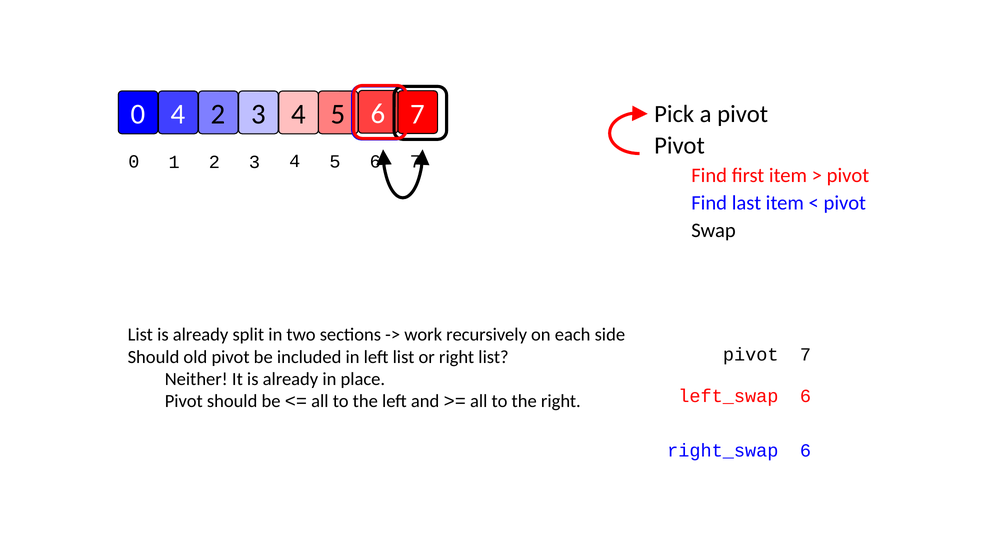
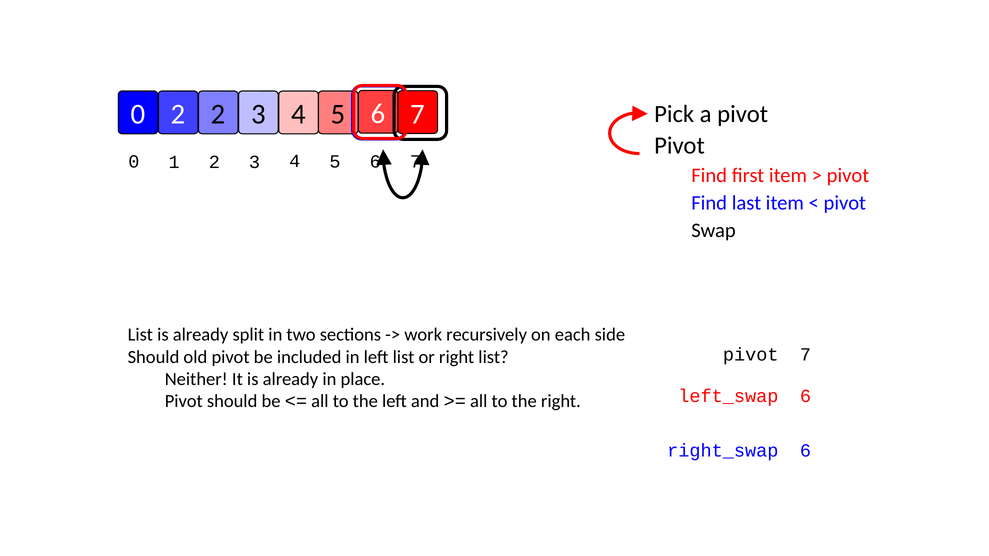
0 4: 4 -> 2 (178, 114)
